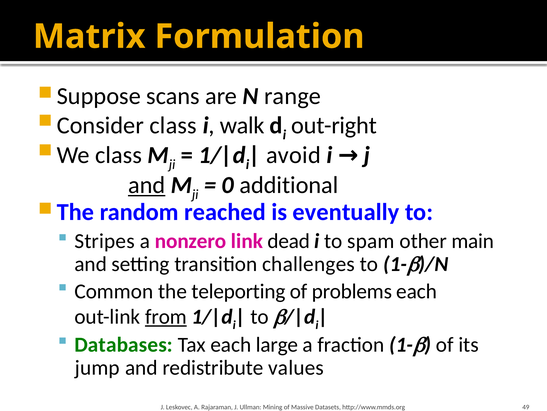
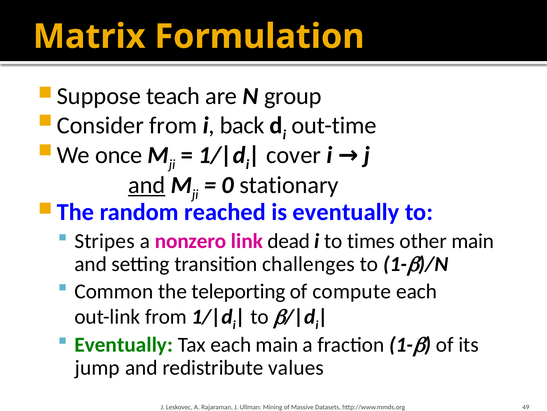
scans: scans -> teach (173, 96)
range: range -> group (293, 96)
Consider class: class -> from (173, 125)
walk: walk -> back (242, 125)
out-right: out-right -> out-time (334, 125)
We class: class -> once (119, 155)
avoid: avoid -> cover (294, 155)
additional: additional -> stationary (289, 185)
spam: spam -> times (371, 241)
problems: problems -> compute (352, 291)
from underline: present -> none (166, 316)
Databases: Databases -> Eventually (124, 344)
each large: large -> main (277, 344)
